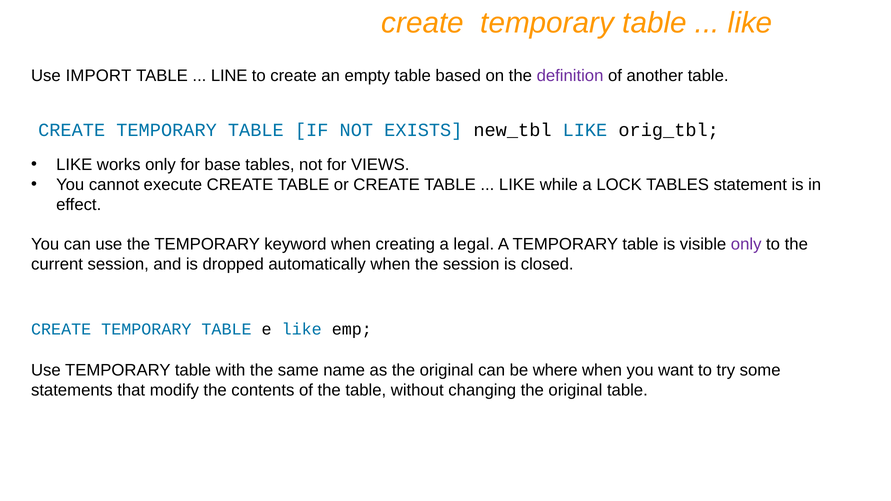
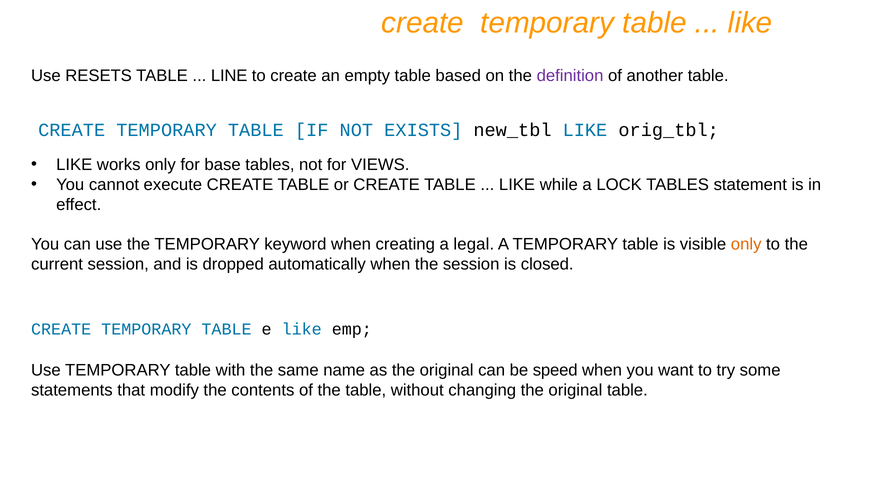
IMPORT: IMPORT -> RESETS (99, 76)
only colour: purple -> orange (746, 244)
where: where -> speed (555, 370)
